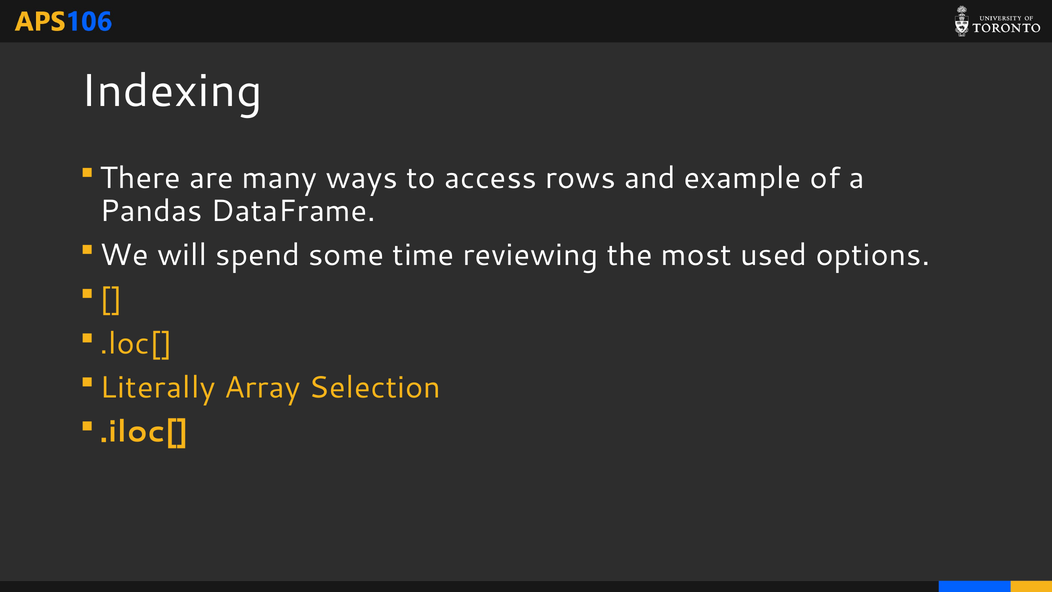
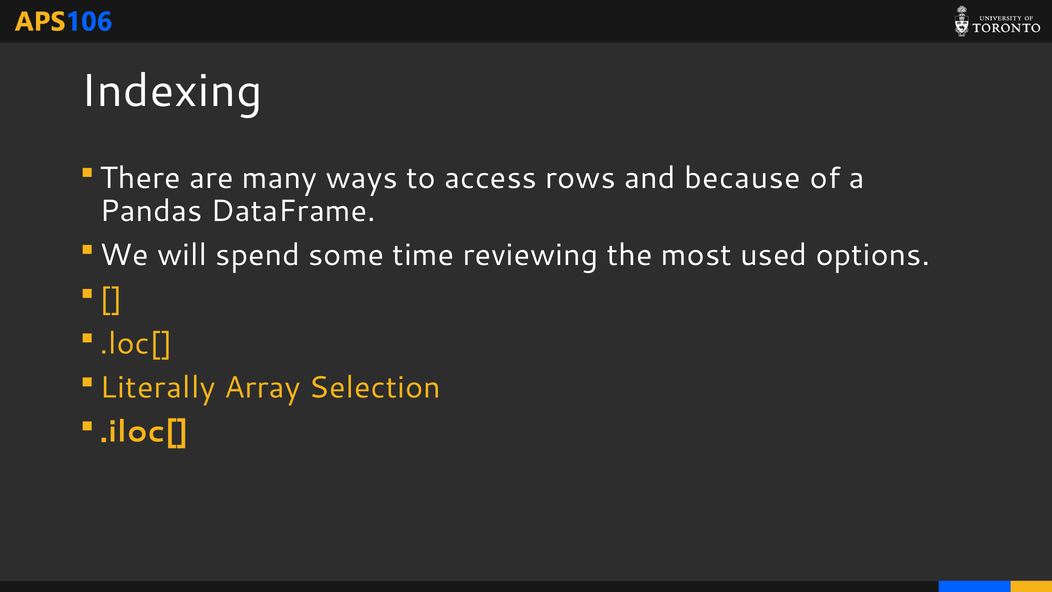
example: example -> because (743, 178)
